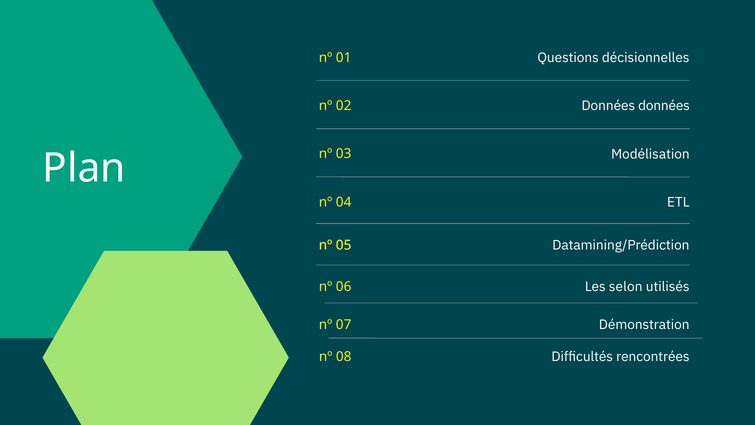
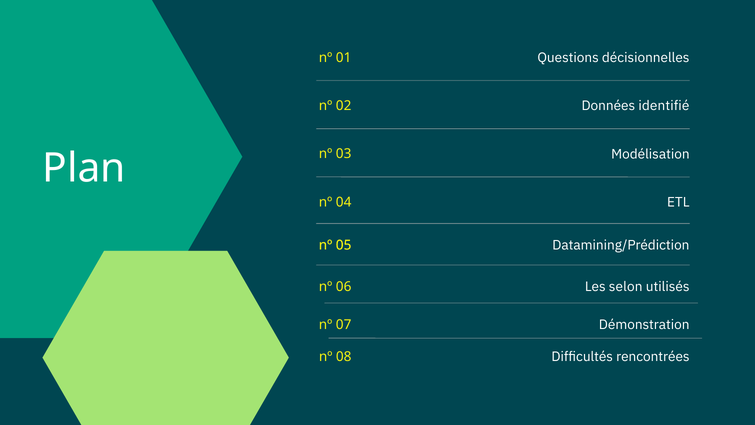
Données données: données -> identifié (664, 106)
